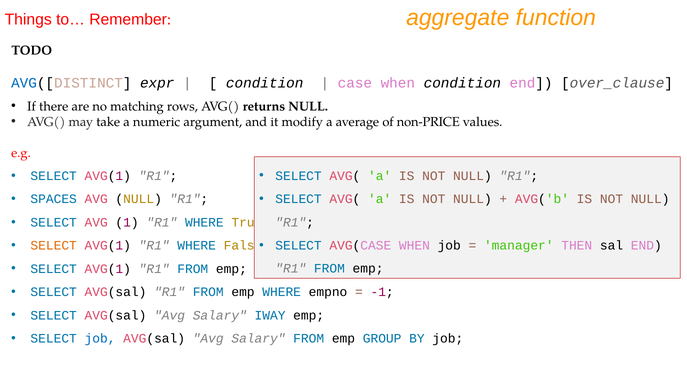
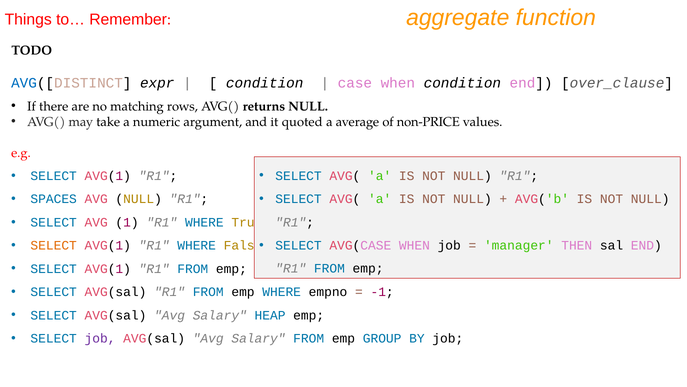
modify: modify -> quoted (302, 122)
IWAY: IWAY -> HEAP (270, 315)
job colour: blue -> purple (100, 338)
